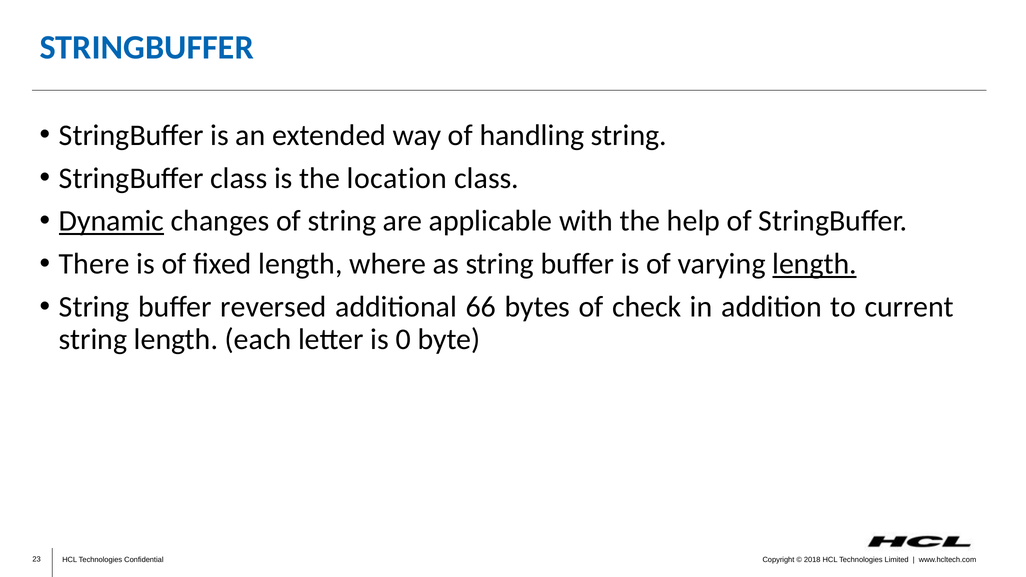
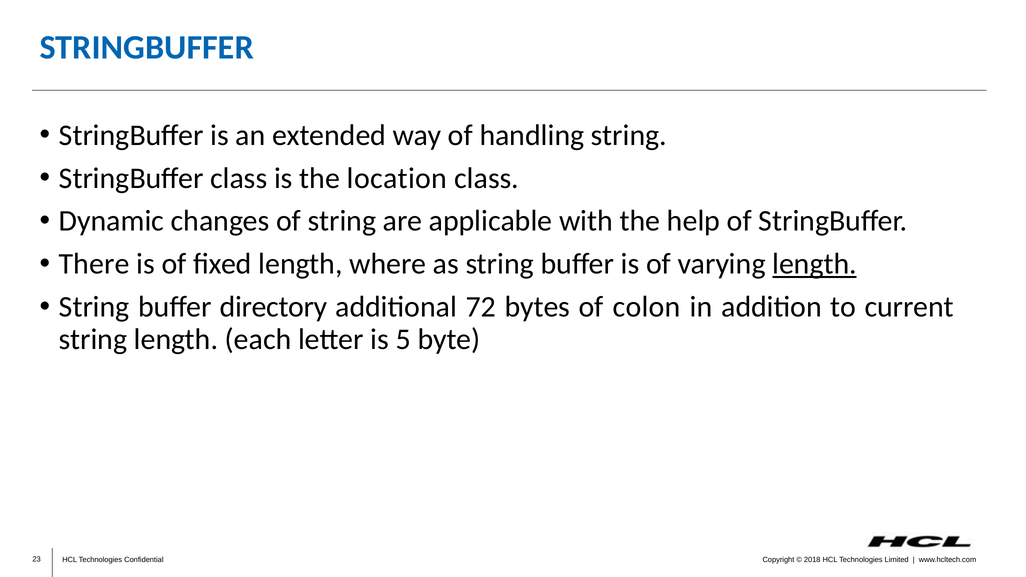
Dynamic underline: present -> none (111, 221)
reversed: reversed -> directory (274, 307)
66: 66 -> 72 (481, 307)
check: check -> colon (647, 307)
0: 0 -> 5 (403, 339)
